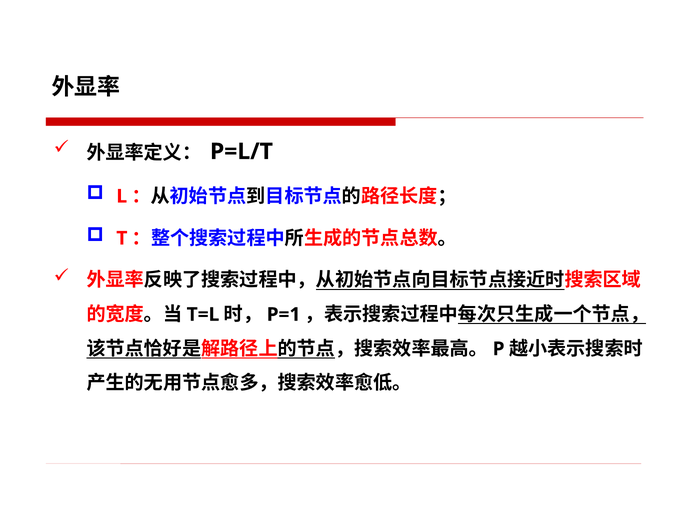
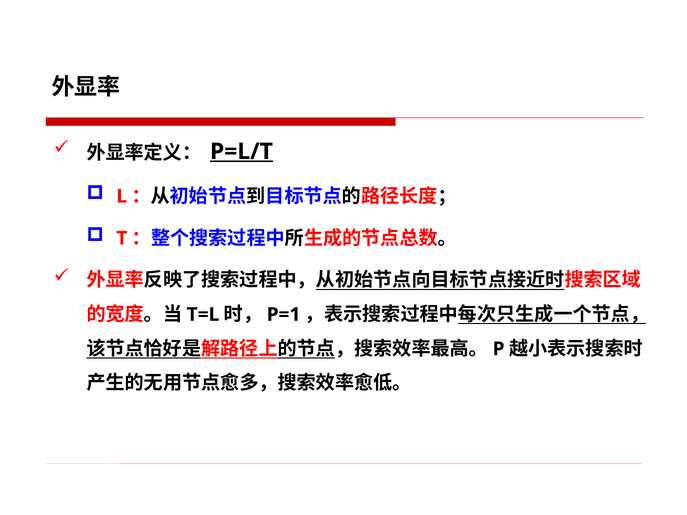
P=L/T underline: none -> present (241, 152)
